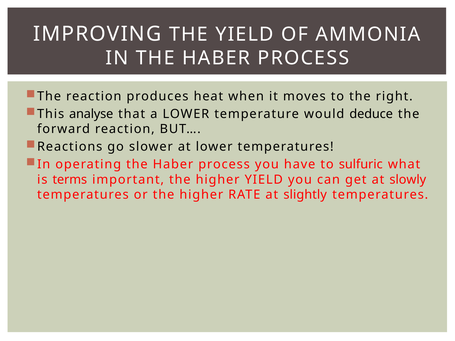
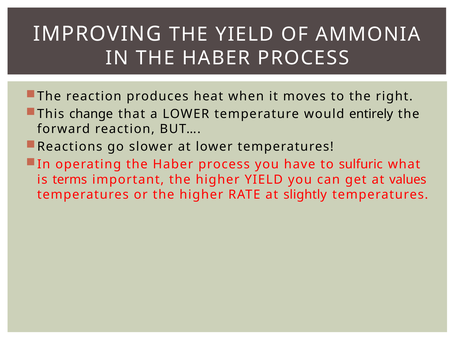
analyse: analyse -> change (91, 114)
deduce: deduce -> entirely (371, 114)
slowly: slowly -> values (408, 180)
